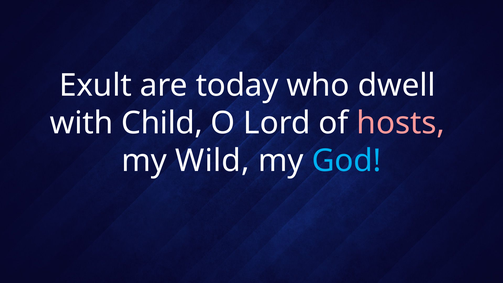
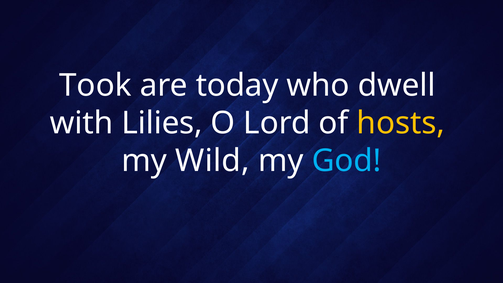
Exult: Exult -> Took (95, 85)
Child: Child -> Lilies (162, 123)
hosts colour: pink -> yellow (401, 123)
